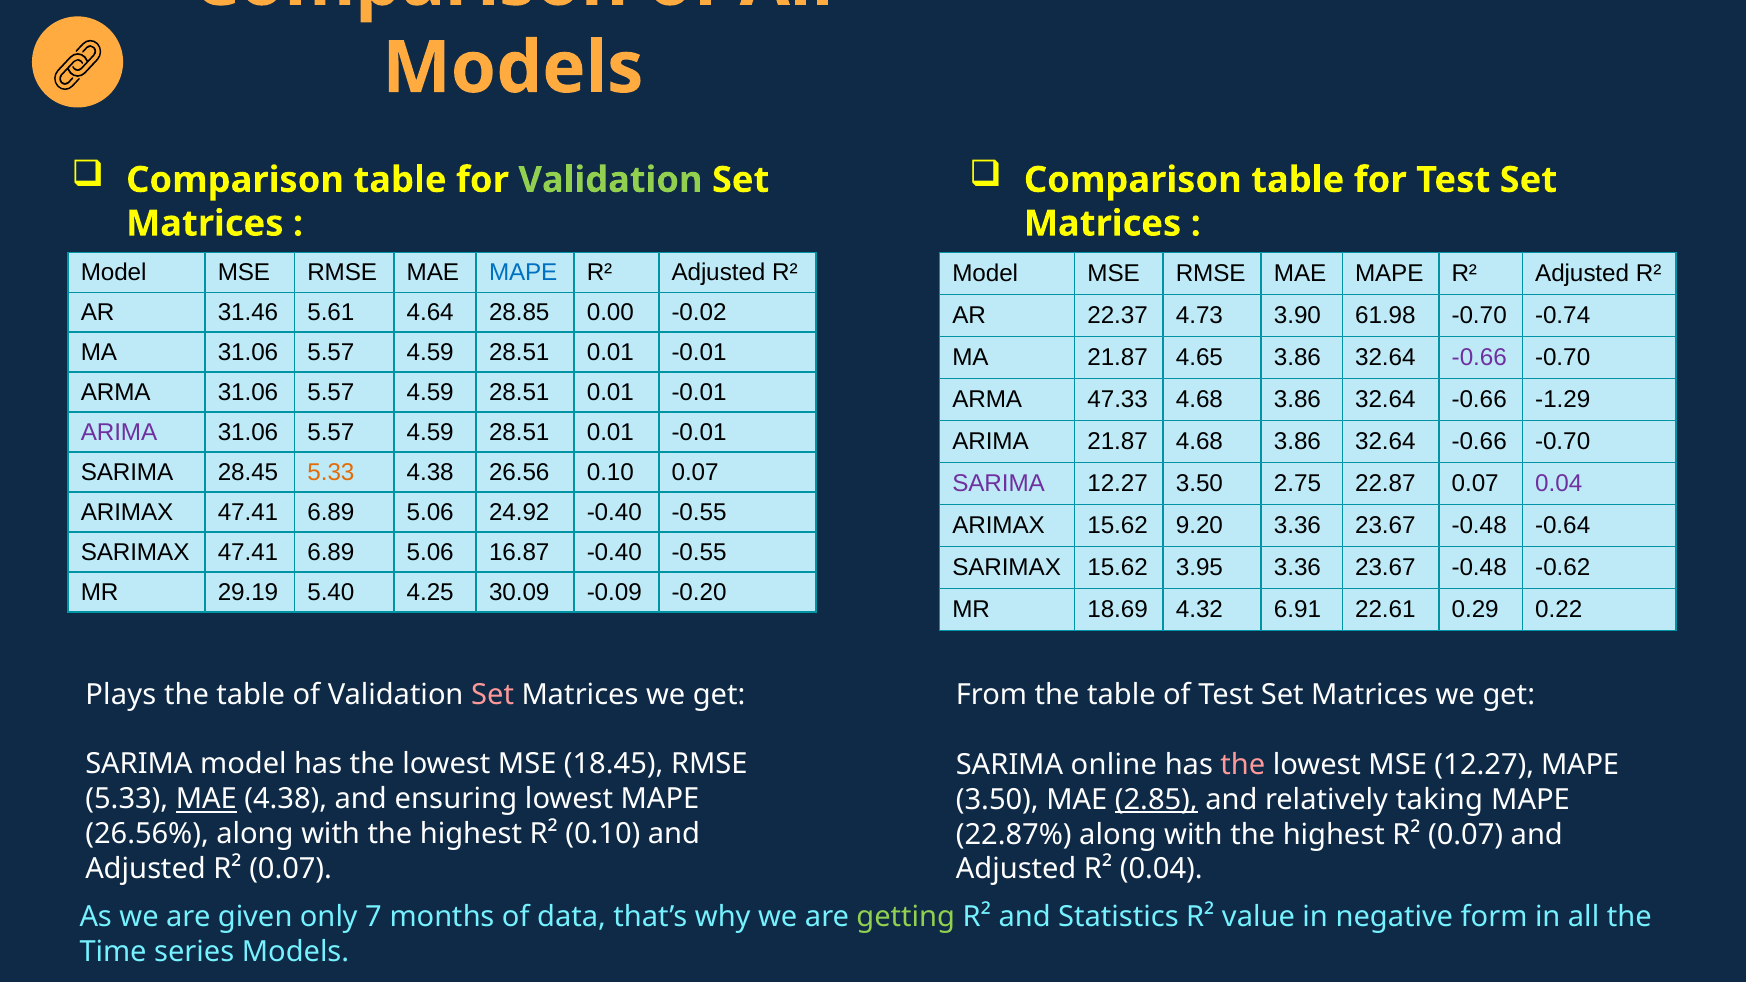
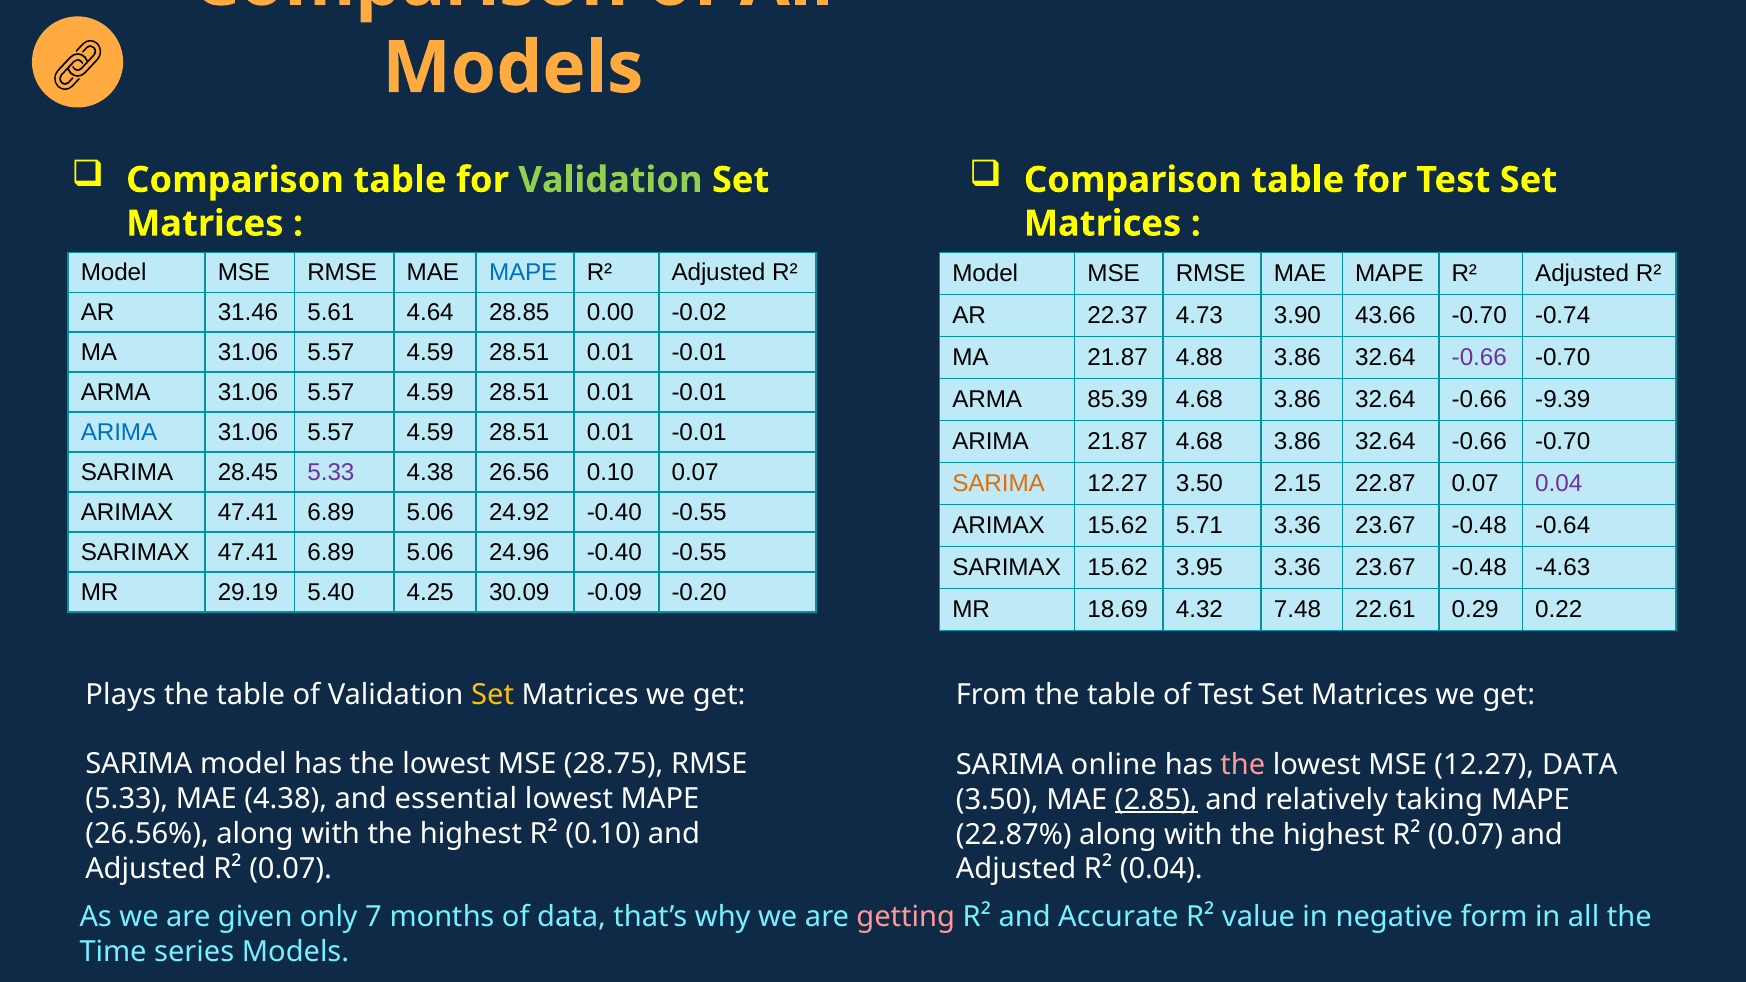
61.98: 61.98 -> 43.66 (1385, 316)
4.65: 4.65 -> 4.88 (1199, 358)
47.33: 47.33 -> 85.39 (1118, 400)
-1.29: -1.29 -> -9.39 (1563, 400)
ARIMA colour: purple -> blue (119, 432)
5.33 colour: orange -> purple (331, 472)
SARIMA colour: purple -> orange (999, 484)
2.75: 2.75 -> 2.15 (1297, 484)
9.20: 9.20 -> 5.71 (1199, 526)
16.87: 16.87 -> 24.96 (519, 552)
-0.62: -0.62 -> -4.63 (1563, 568)
6.91: 6.91 -> 7.48 (1297, 610)
Set colour: pink -> yellow (493, 695)
18.45: 18.45 -> 28.75 (614, 764)
12.27 MAPE: MAPE -> DATA (1580, 765)
MAE underline: present -> none (206, 799)
ensuring: ensuring -> essential (456, 799)
getting colour: light green -> pink (906, 917)
Statistics: Statistics -> Accurate (1118, 917)
